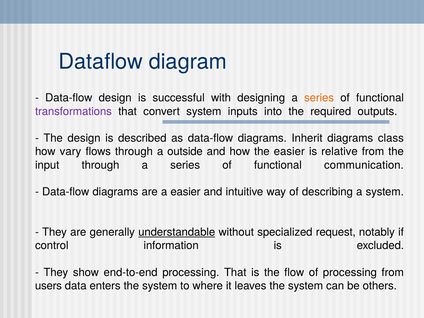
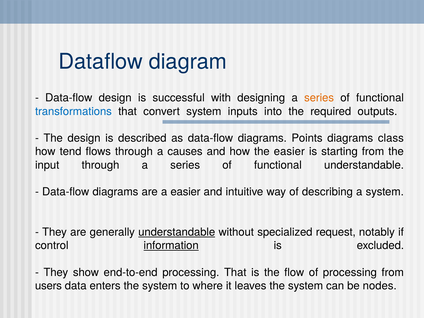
transformations colour: purple -> blue (73, 111)
Inherit: Inherit -> Points (307, 138)
vary: vary -> tend (71, 152)
outside: outside -> causes (185, 152)
relative: relative -> starting (340, 152)
functional communication: communication -> understandable (364, 165)
information underline: none -> present (171, 246)
others: others -> nodes (380, 286)
